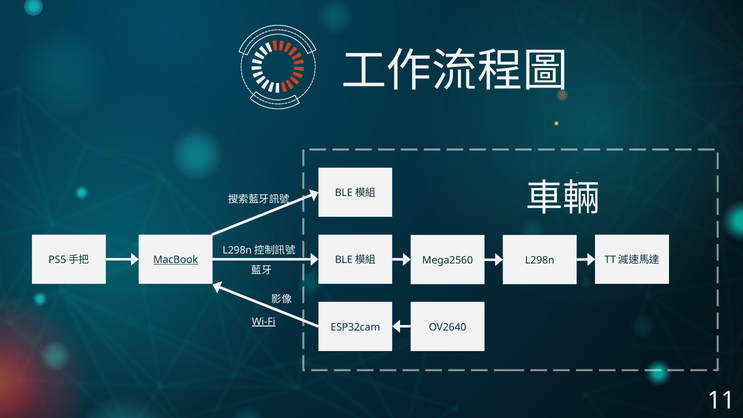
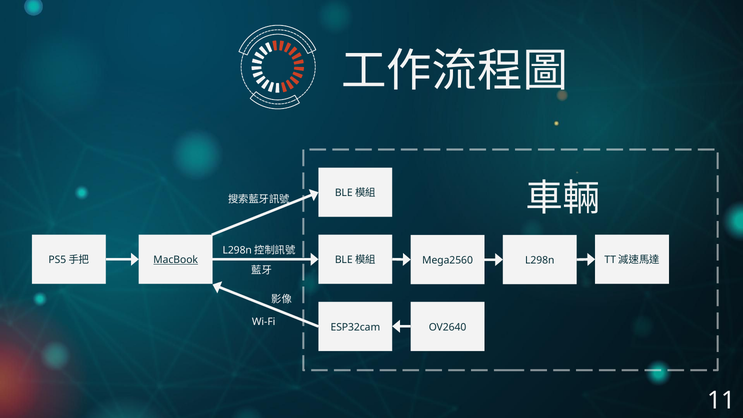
Wi-Fi underline: present -> none (264, 322)
